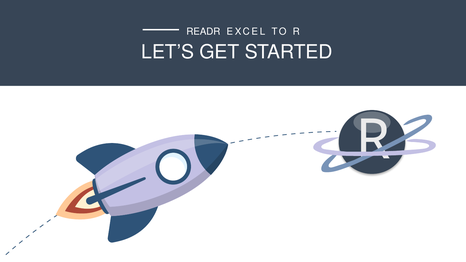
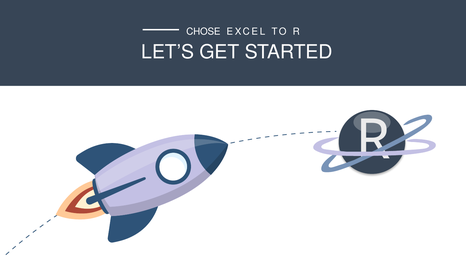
READR: READR -> CHOSE (203, 32)
